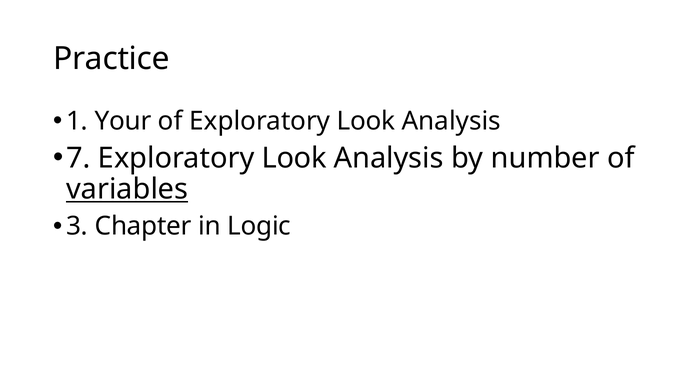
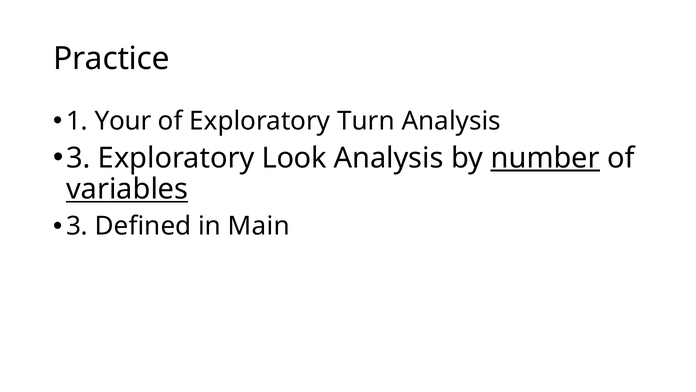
of Exploratory Look: Look -> Turn (366, 121)
7: 7 -> 3 (78, 158)
number underline: none -> present (545, 158)
Chapter: Chapter -> Defined (143, 226)
Logic: Logic -> Main (259, 226)
